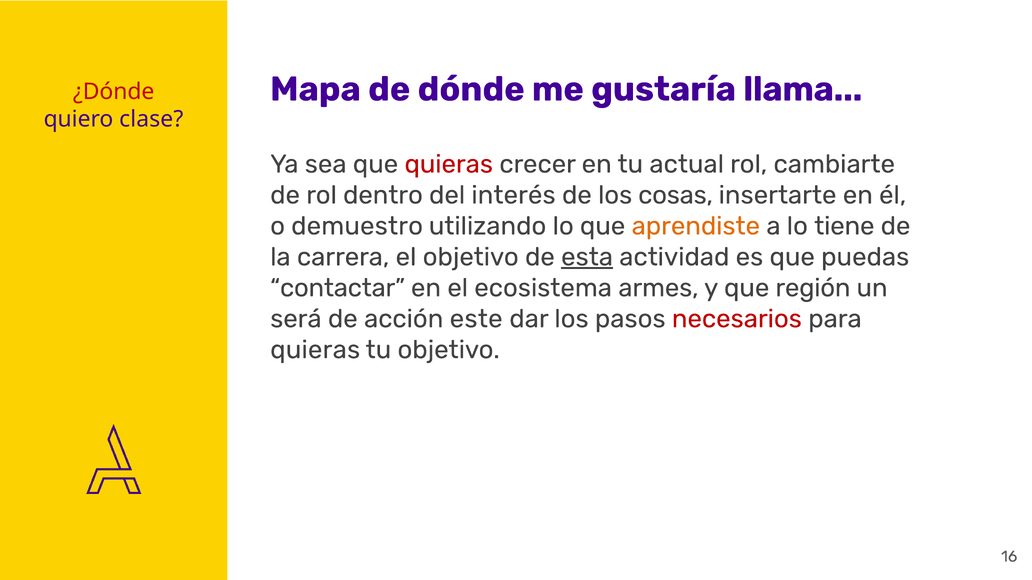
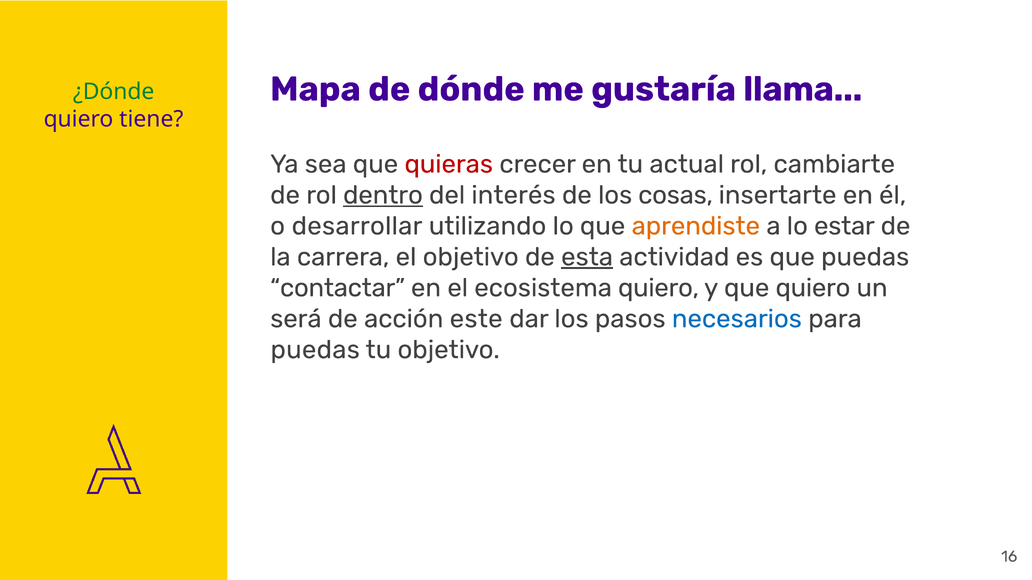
¿Dónde colour: red -> green (114, 92)
clase: clase -> tiene (151, 119)
dentro underline: none -> present (383, 195)
demuestro: demuestro -> desarrollar (357, 226)
tiene: tiene -> estar (844, 226)
ecosistema armes: armes -> quiero (659, 288)
que región: región -> quiero (813, 288)
necesarios colour: red -> blue (737, 319)
quieras: quieras -> puedas (315, 350)
